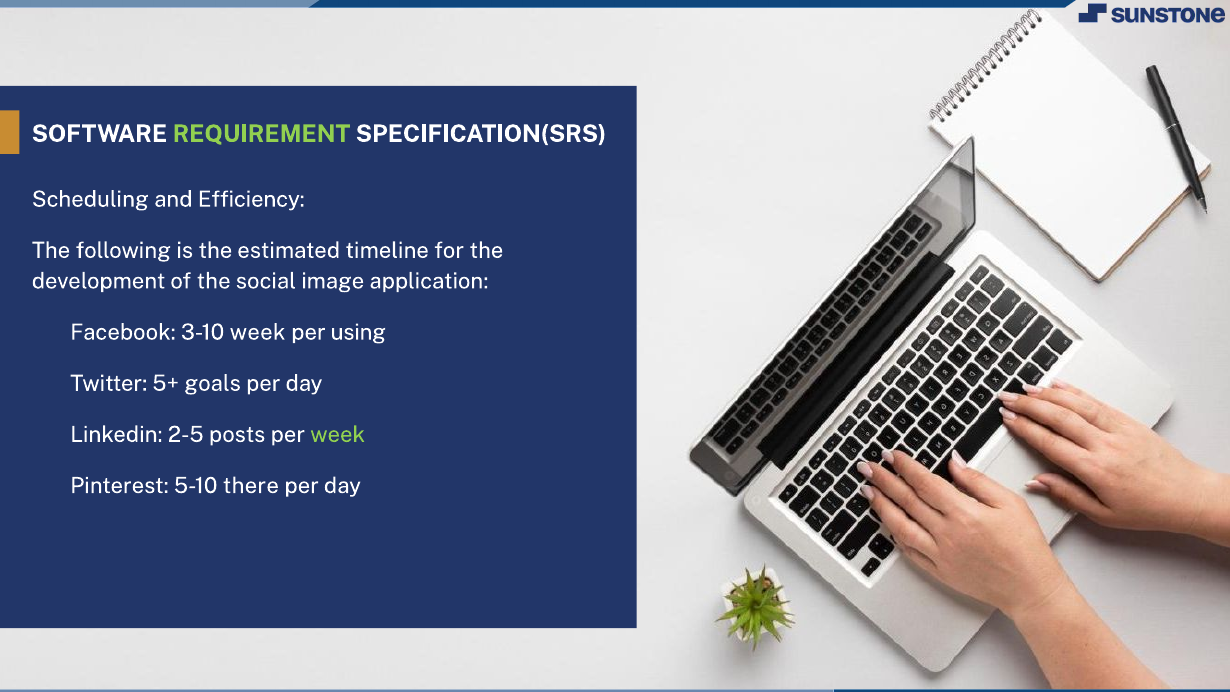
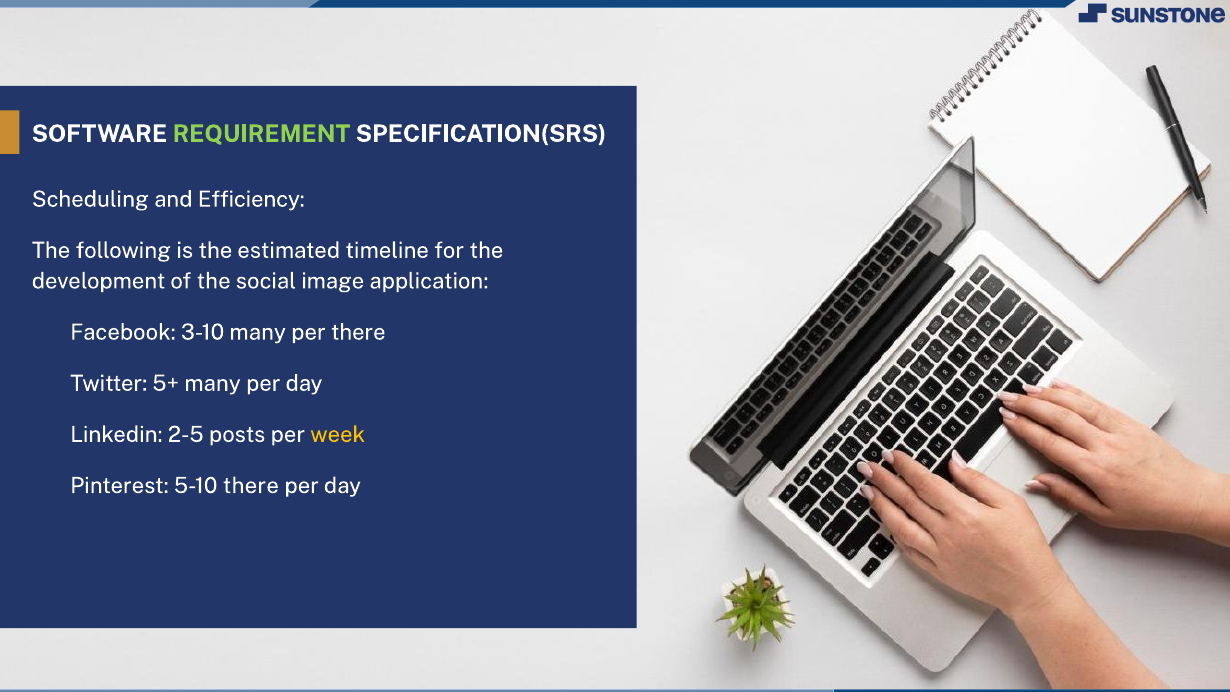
3-10 week: week -> many (258, 332)
per using: using -> there (358, 332)
5+ goals: goals -> many (213, 383)
week colour: light green -> yellow (338, 434)
